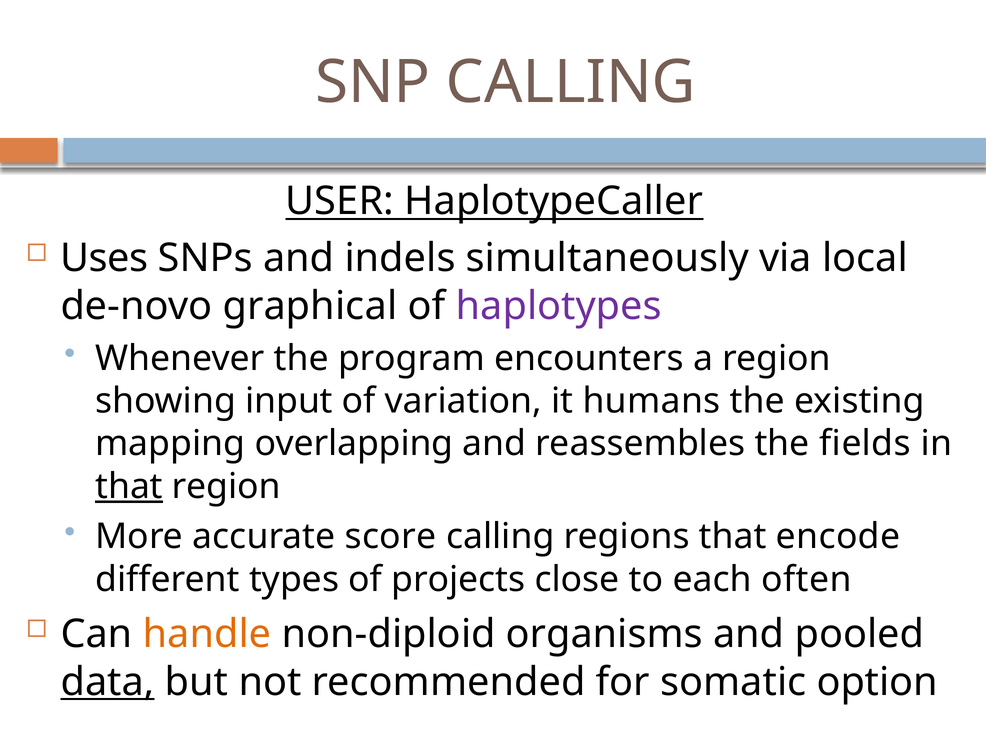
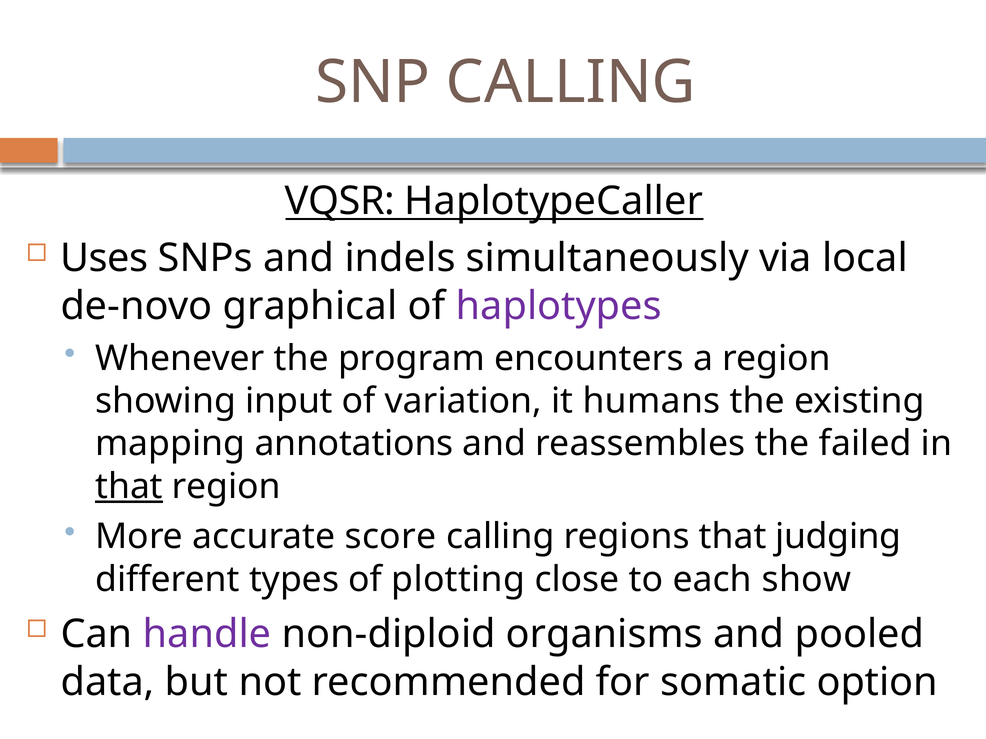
USER: USER -> VQSR (340, 201)
overlapping: overlapping -> annotations (354, 444)
fields: fields -> failed (865, 444)
encode: encode -> judging (838, 537)
projects: projects -> plotting (458, 580)
often: often -> show (807, 580)
handle colour: orange -> purple (207, 635)
data underline: present -> none (108, 682)
